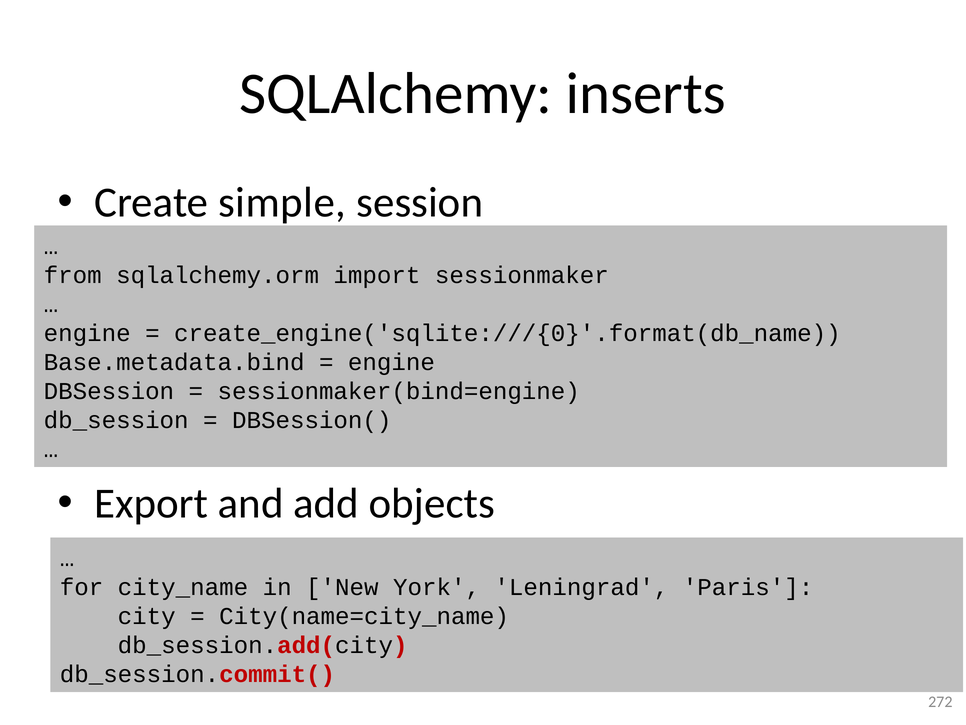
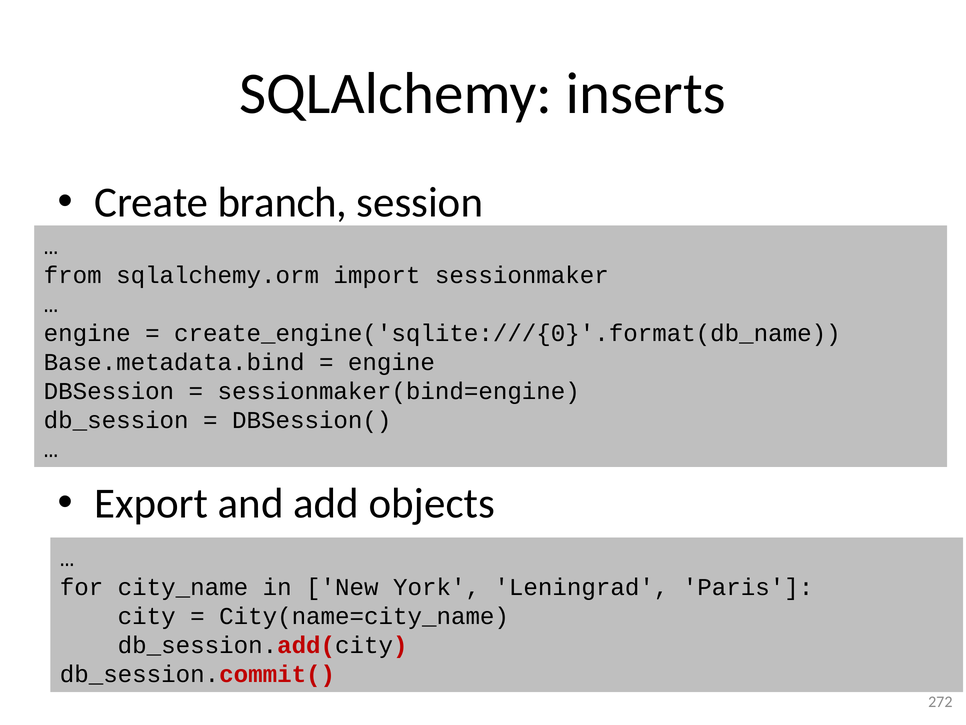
simple: simple -> branch (282, 203)
